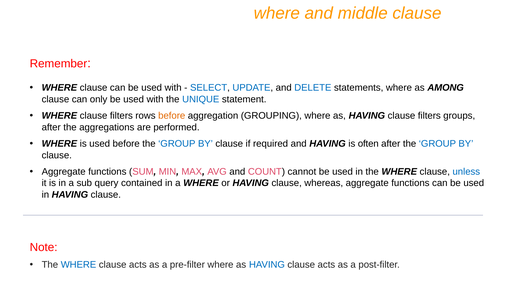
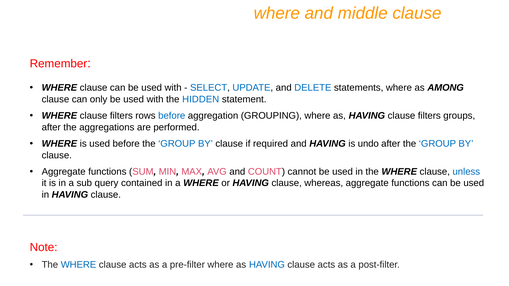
UNIQUE: UNIQUE -> HIDDEN (201, 99)
before colour: orange -> blue (172, 116)
often: often -> undo (368, 144)
